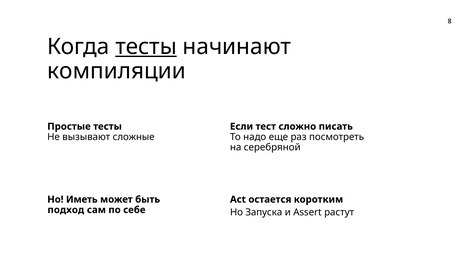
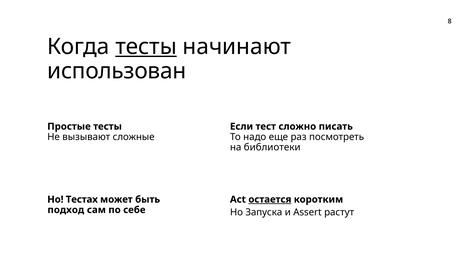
компиляции: компиляции -> использован (117, 71)
серебряной: серебряной -> библиотеки (272, 147)
Иметь: Иметь -> Тестах (82, 199)
остается underline: none -> present (270, 199)
